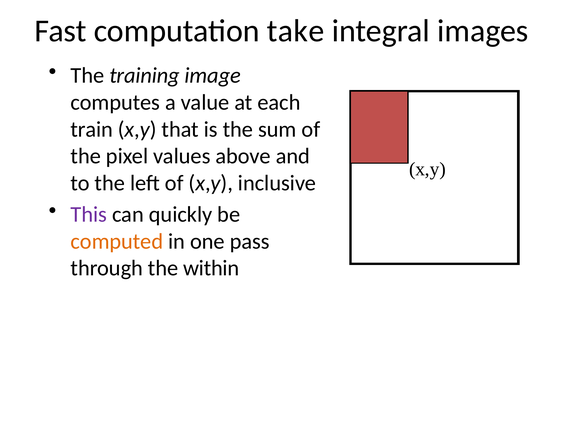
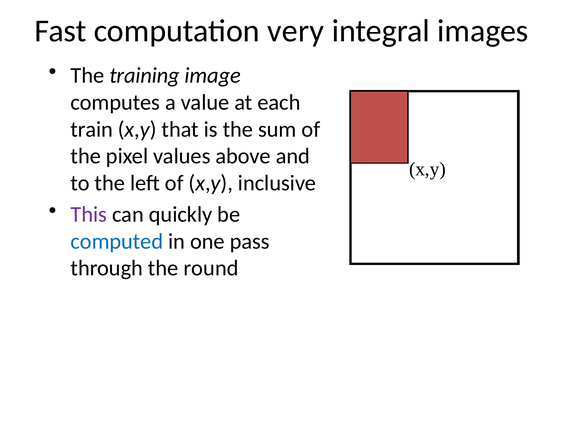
take: take -> very (296, 31)
computed colour: orange -> blue (117, 241)
within: within -> round (211, 268)
